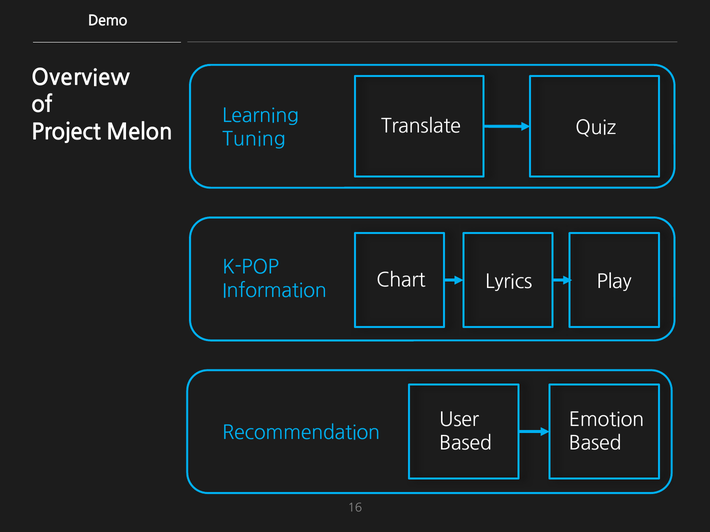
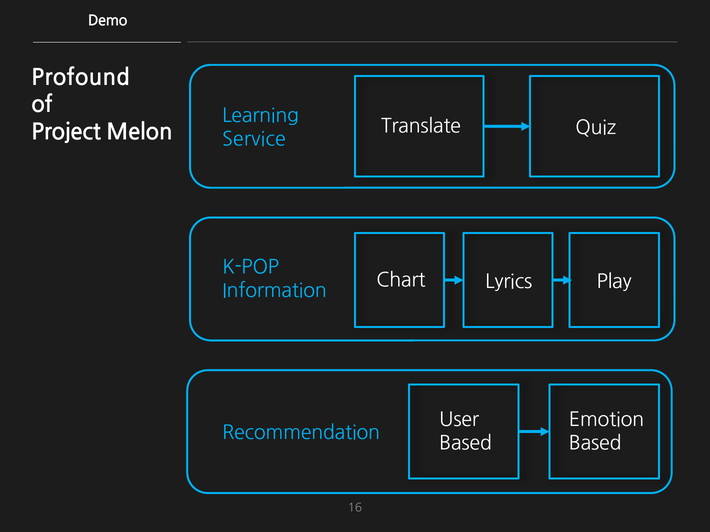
Overview: Overview -> Profound (81, 78)
Tuning: Tuning -> Service (254, 139)
